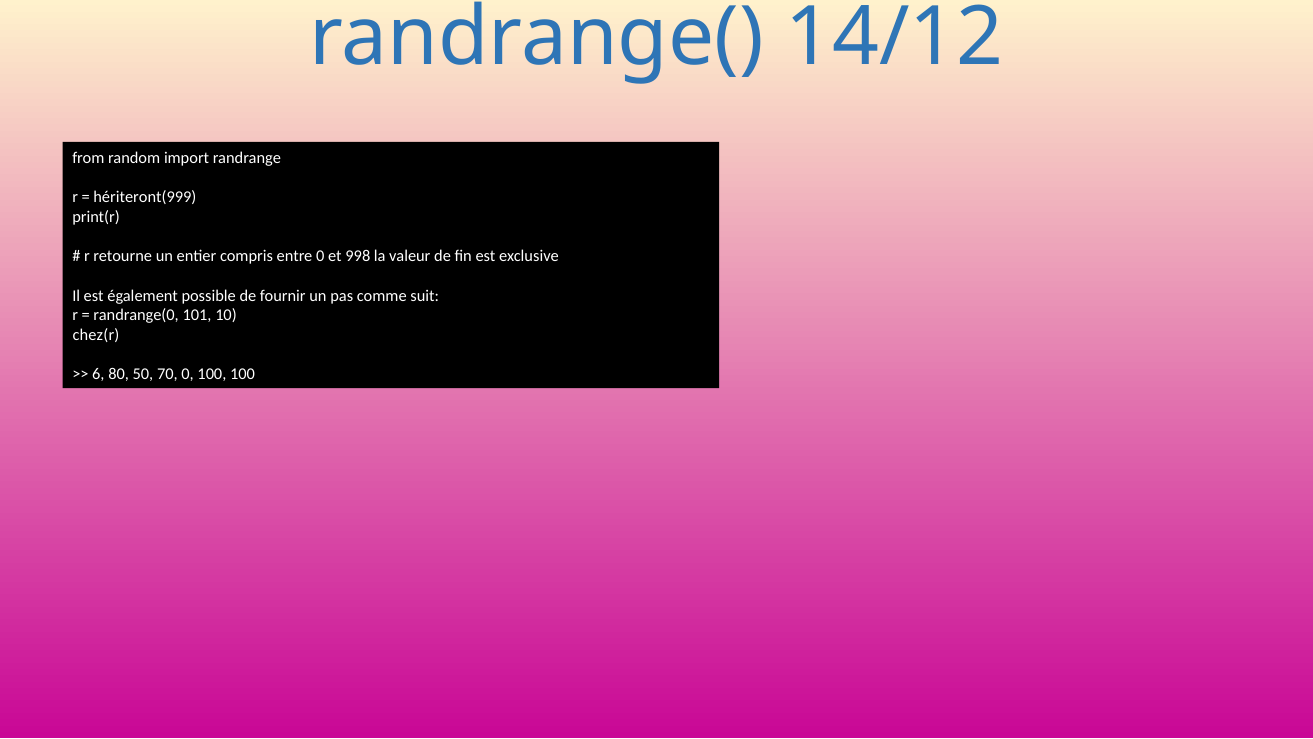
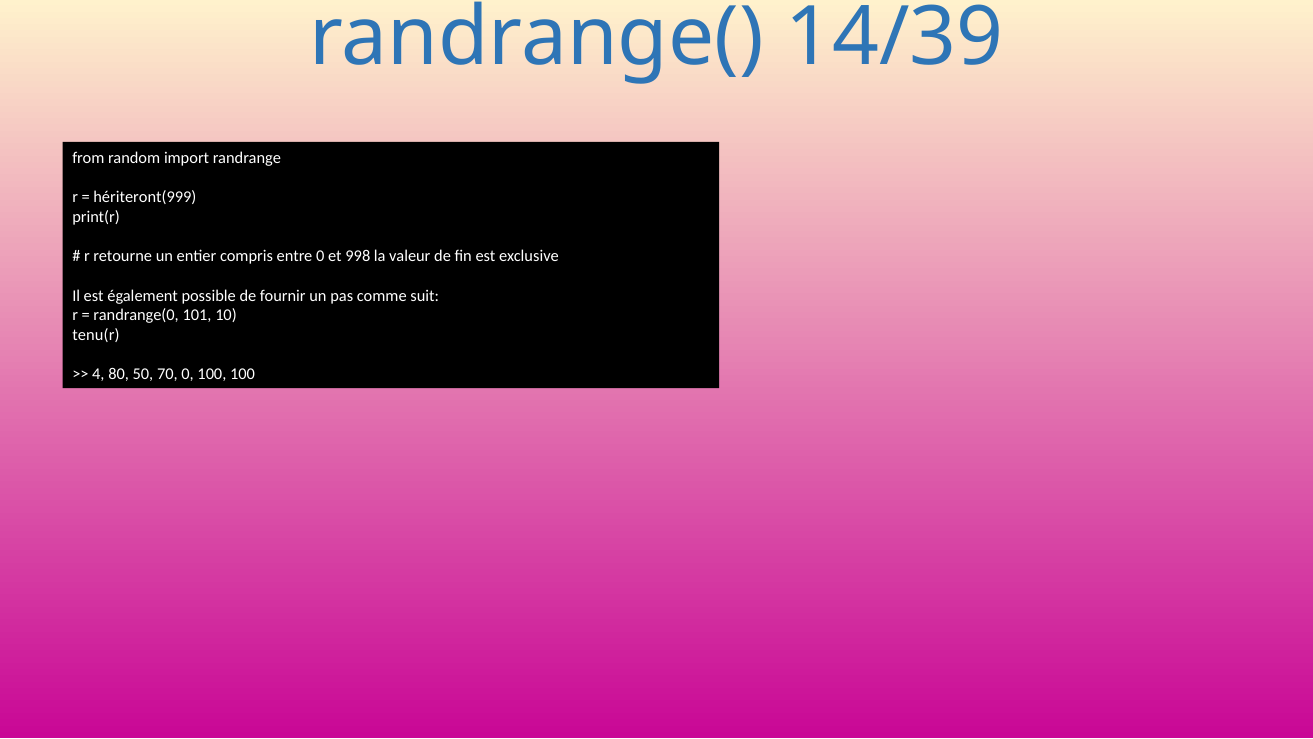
14/12: 14/12 -> 14/39 (894, 38)
chez(r: chez(r -> tenu(r (96, 335)
6: 6 -> 4 (98, 374)
